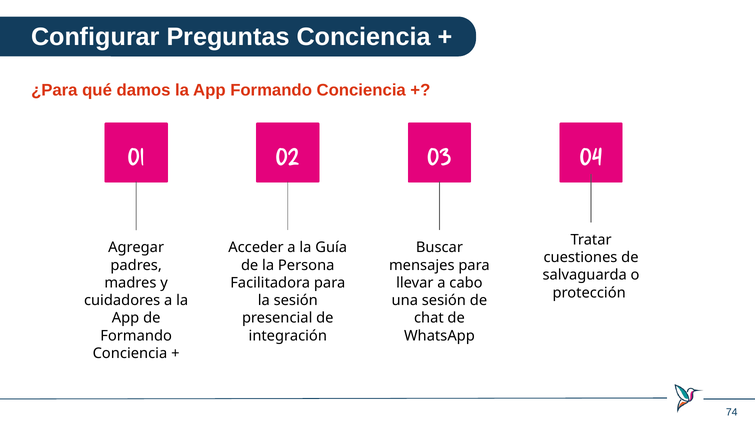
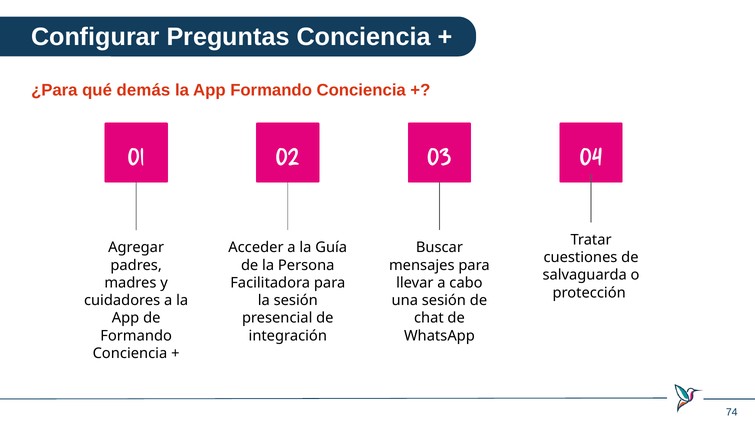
damos: damos -> demás (143, 90)
